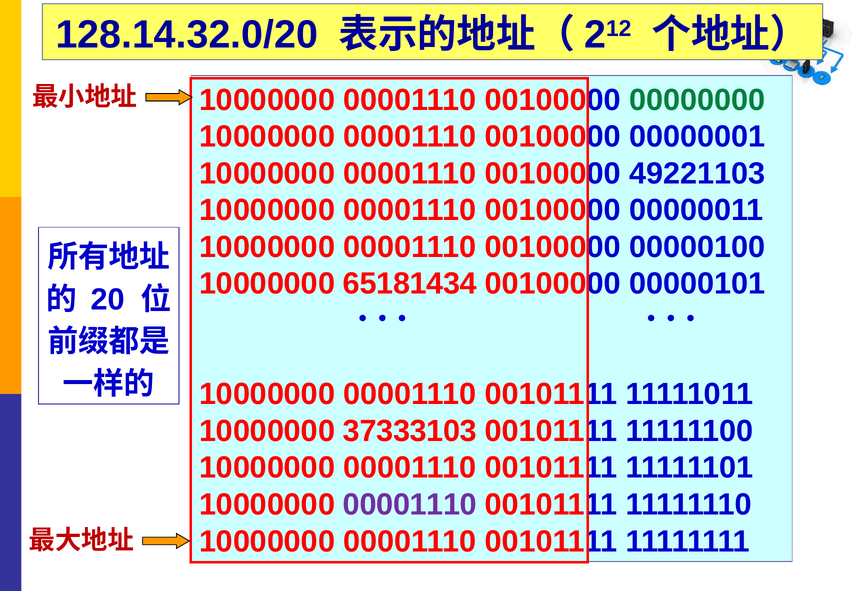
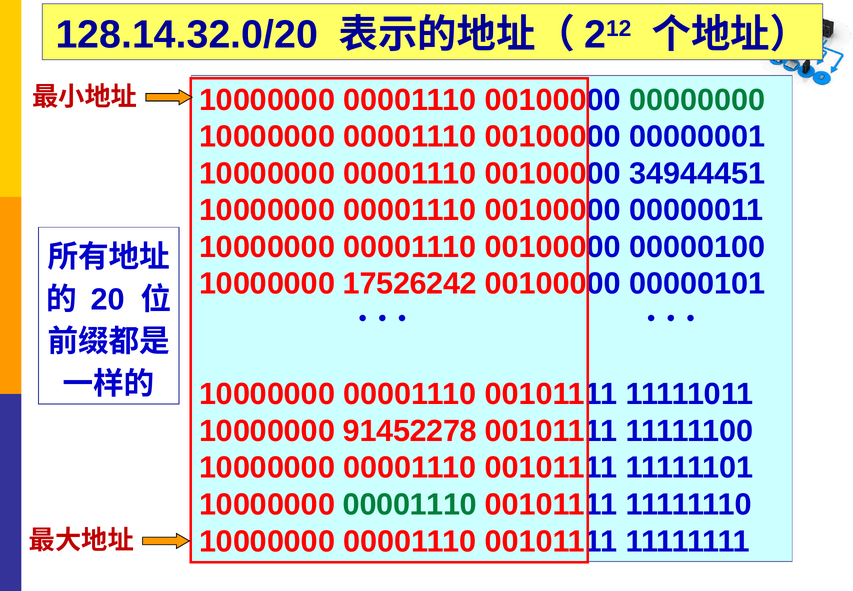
49221103: 49221103 -> 34944451 (697, 173)
65181434: 65181434 -> 17526242 (410, 284)
37333103: 37333103 -> 91452278 (410, 431)
00001110 colour: purple -> green (410, 504)
